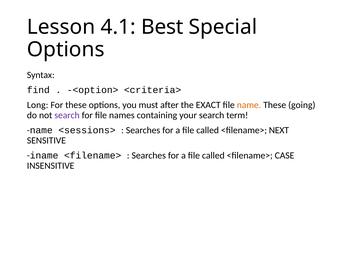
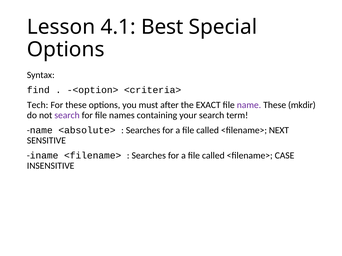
Long: Long -> Tech (38, 105)
name colour: orange -> purple (249, 105)
going: going -> mkdir (302, 105)
<sessions>: <sessions> -> <absolute> (87, 130)
